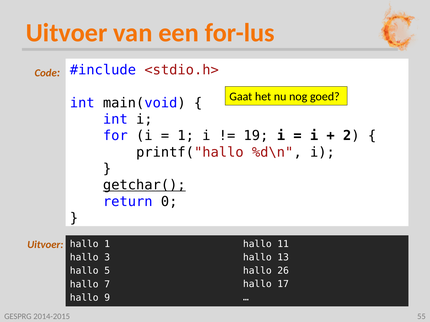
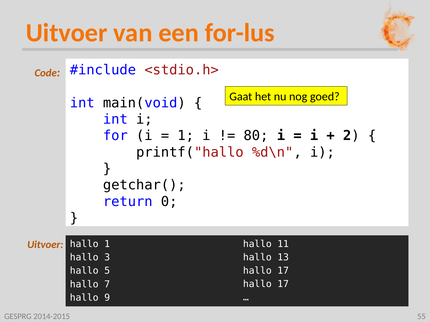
19: 19 -> 80 (256, 136)
getchar( underline: present -> none (144, 185)
26: 26 -> 17 (283, 271)
